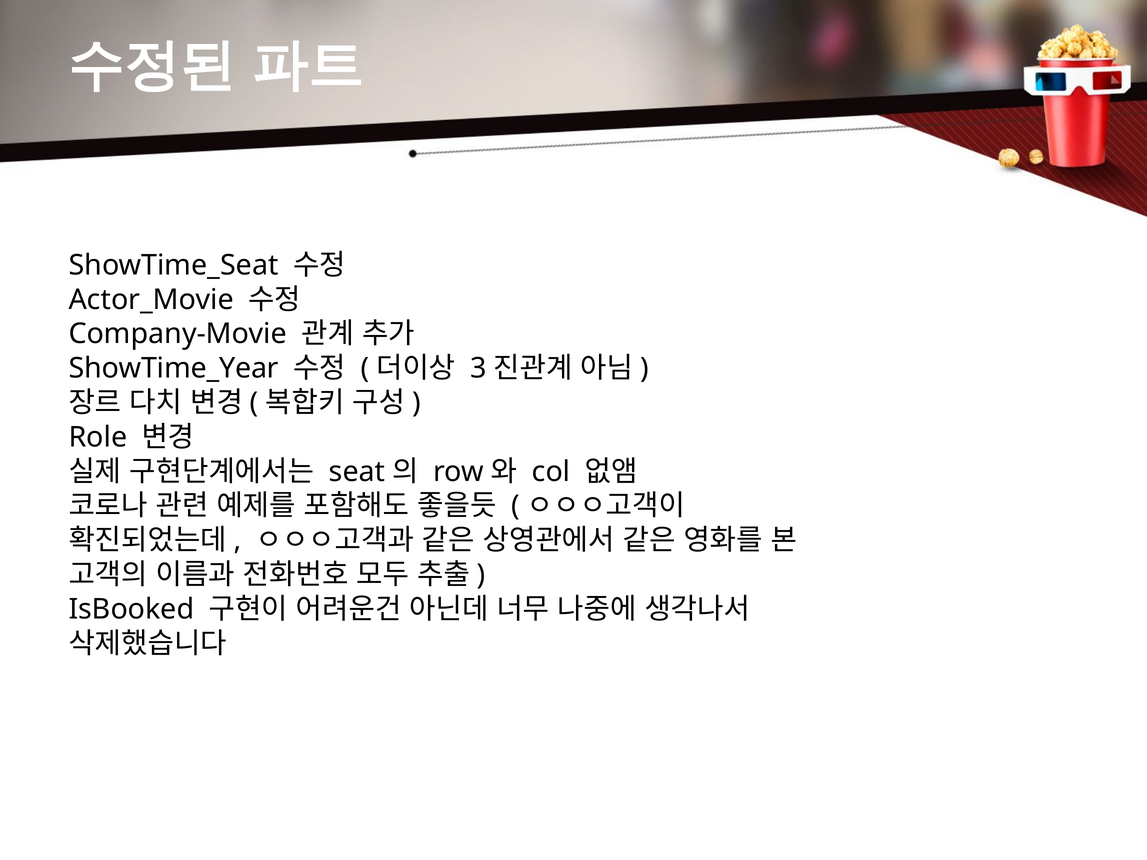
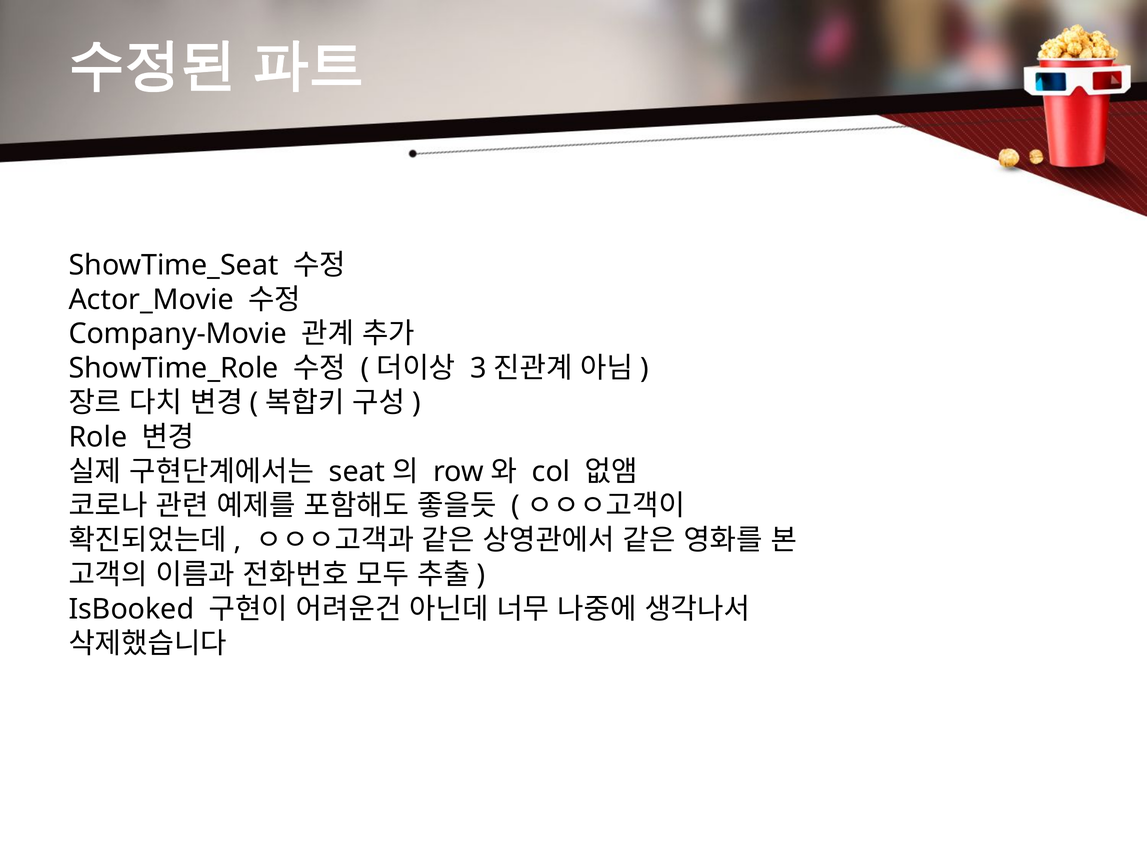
ShowTime_Year: ShowTime_Year -> ShowTime_Role (174, 369)
